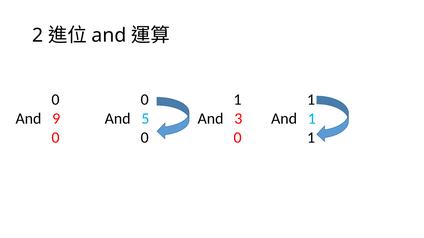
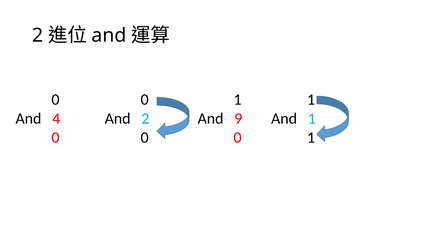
9: 9 -> 4 (56, 119)
And 5: 5 -> 2 (145, 119)
3: 3 -> 9 (238, 119)
